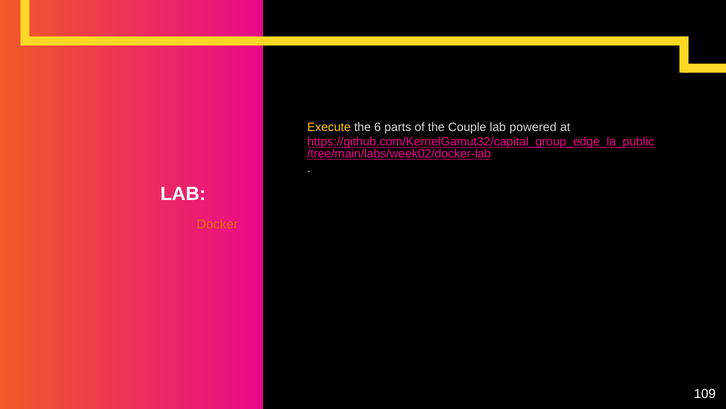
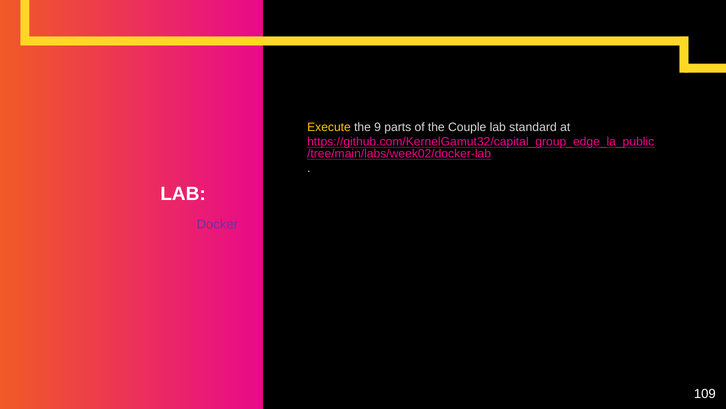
6: 6 -> 9 (378, 127)
powered: powered -> standard (533, 127)
Docker colour: orange -> purple (217, 224)
